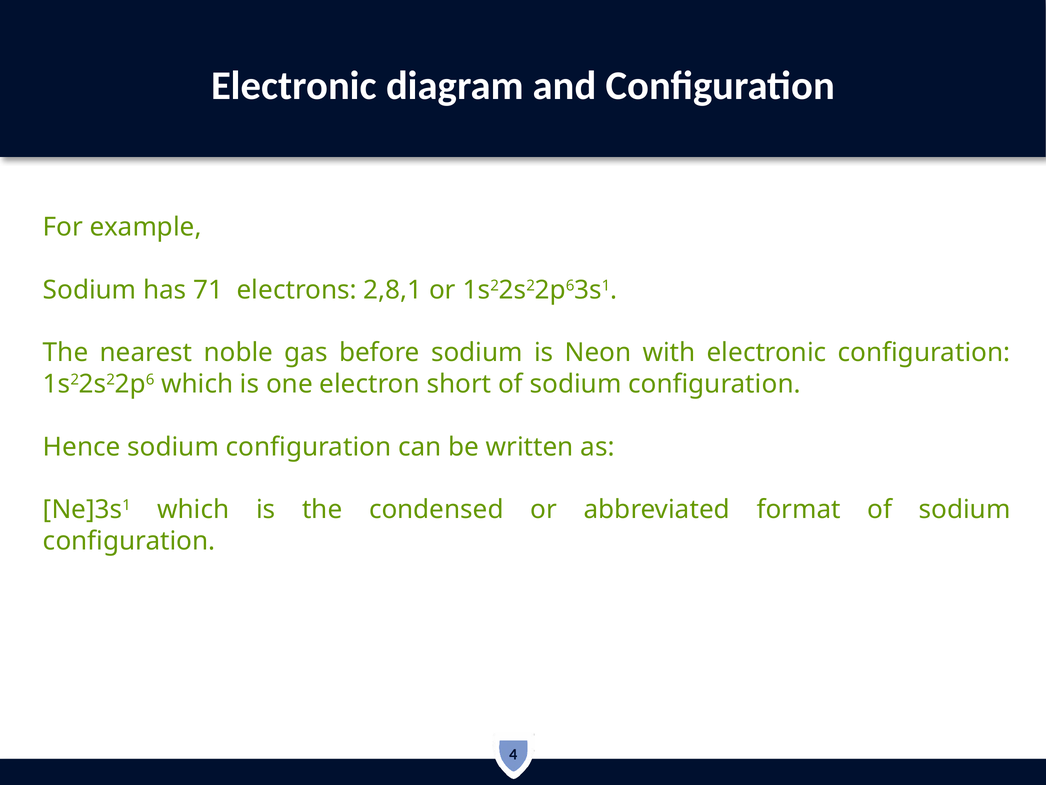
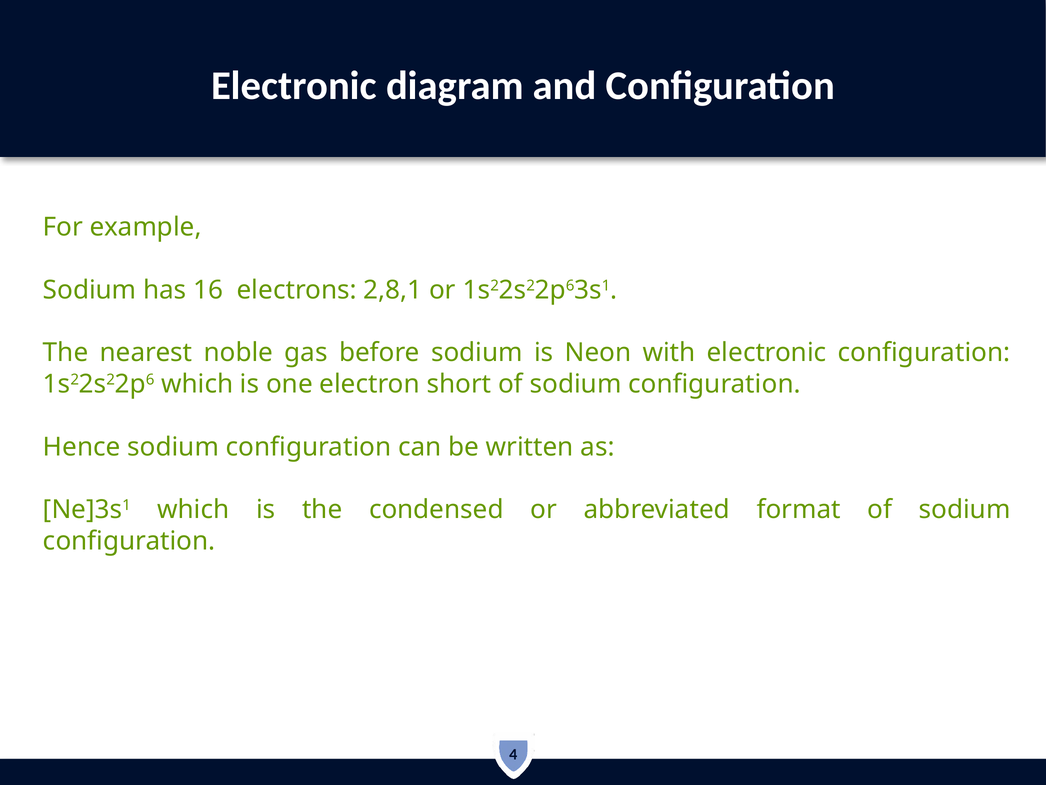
71: 71 -> 16 (208, 290)
